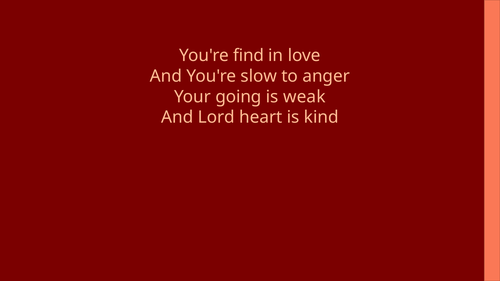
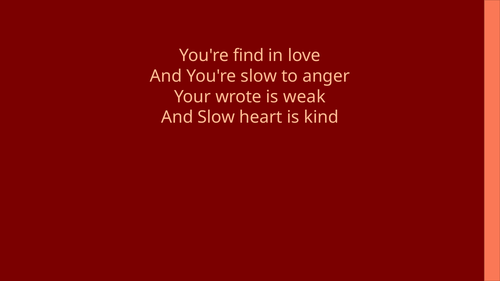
going: going -> wrote (239, 97)
And Lord: Lord -> Slow (216, 117)
